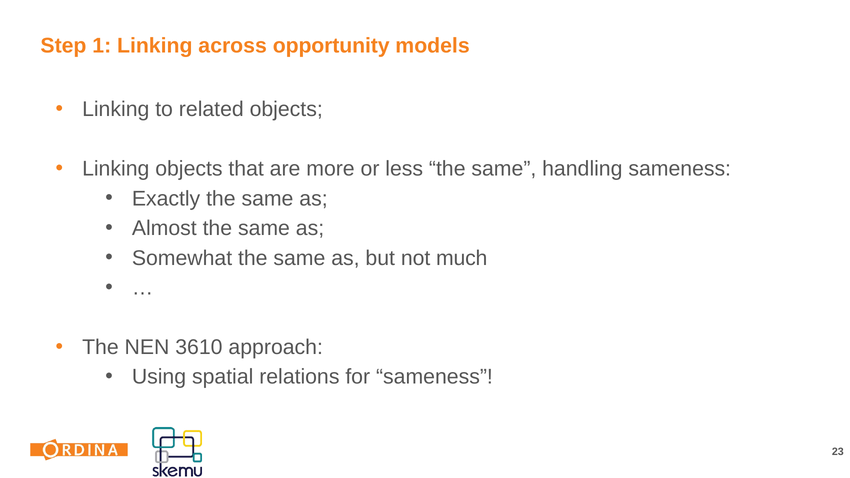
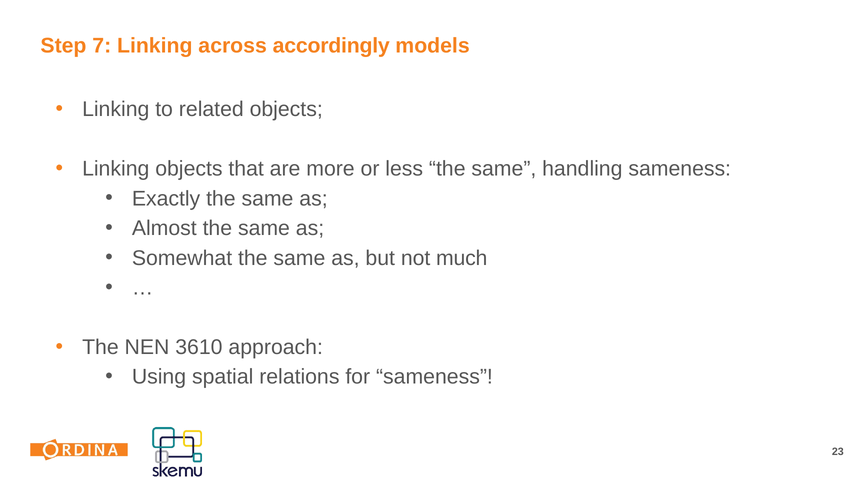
1: 1 -> 7 (102, 46)
opportunity: opportunity -> accordingly (331, 46)
